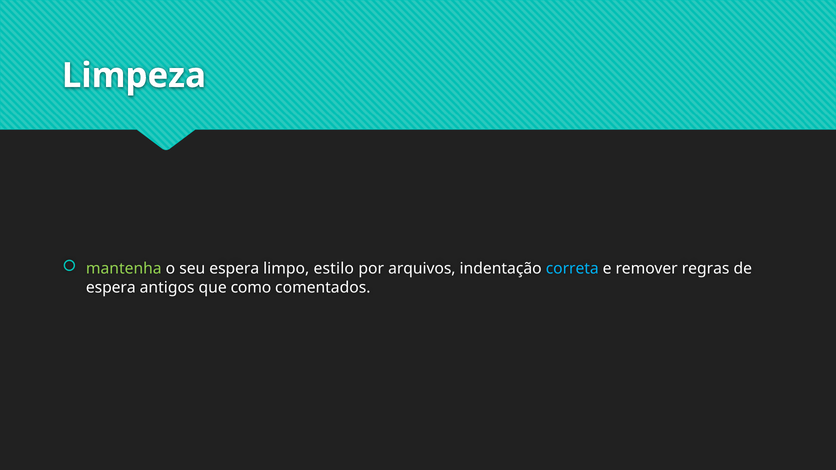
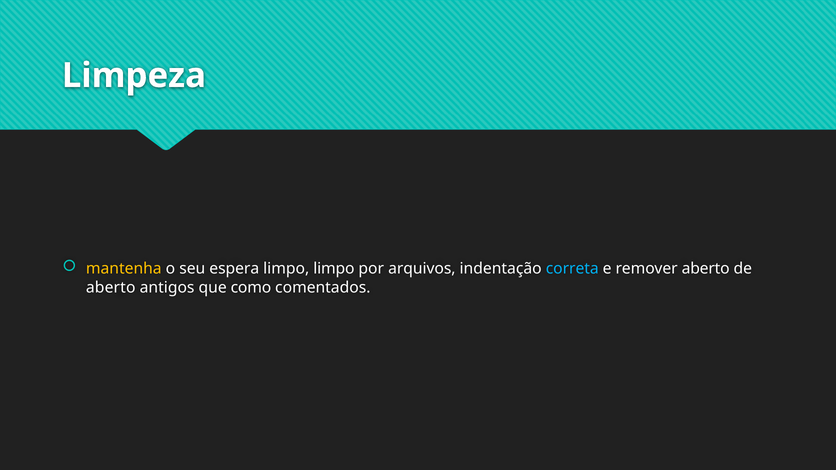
mantenha colour: light green -> yellow (124, 269)
limpo estilo: estilo -> limpo (334, 269)
remover regras: regras -> aberto (706, 269)
espera: espera -> aberto (111, 288)
